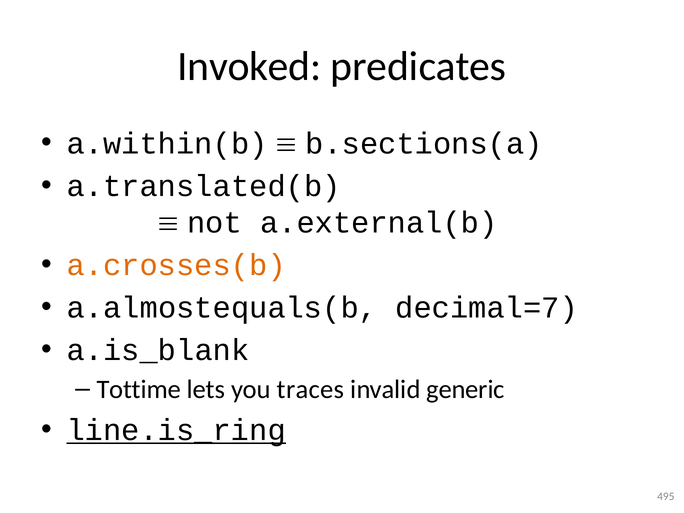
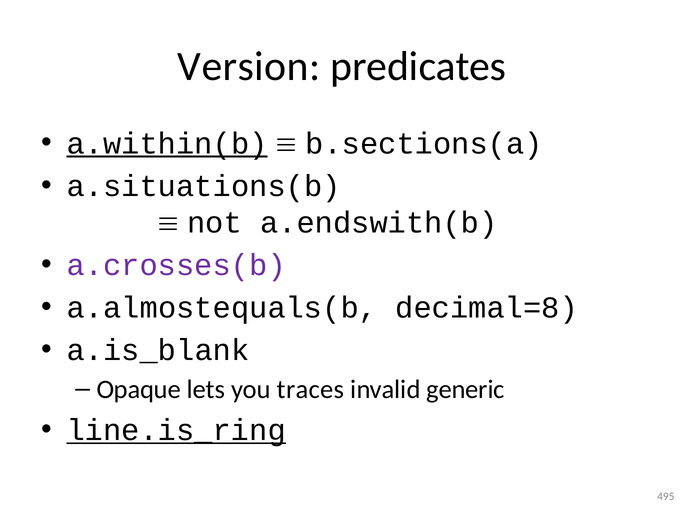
Invoked: Invoked -> Version (249, 66)
a.within(b underline: none -> present (167, 143)
a.translated(b: a.translated(b -> a.situations(b (204, 186)
a.external(b: a.external(b -> a.endswith(b (379, 223)
a.crosses(b colour: orange -> purple (176, 265)
decimal=7: decimal=7 -> decimal=8 (487, 308)
Tottime: Tottime -> Opaque (139, 390)
